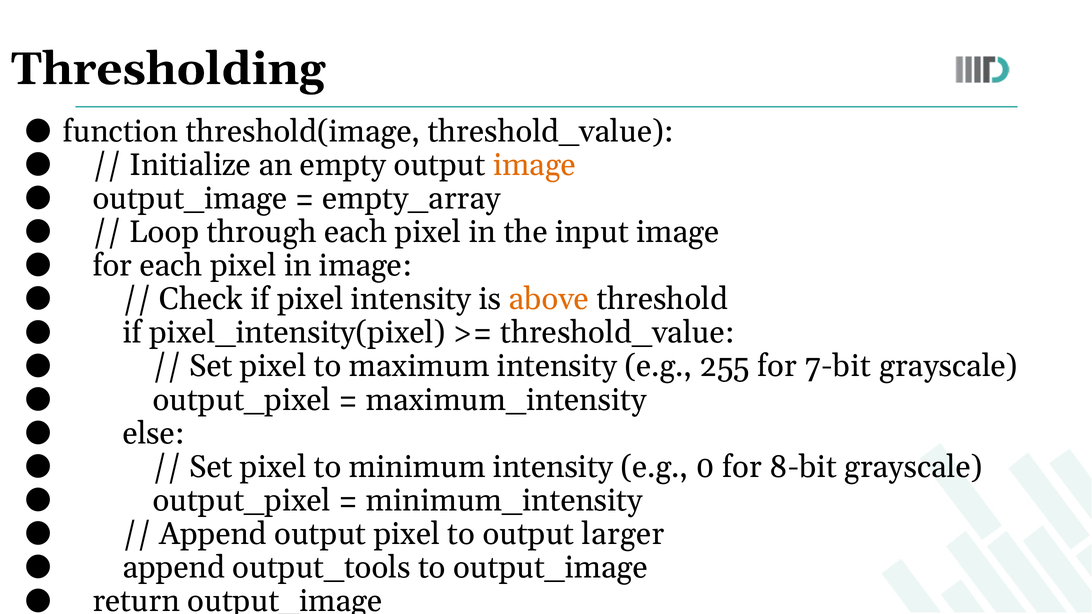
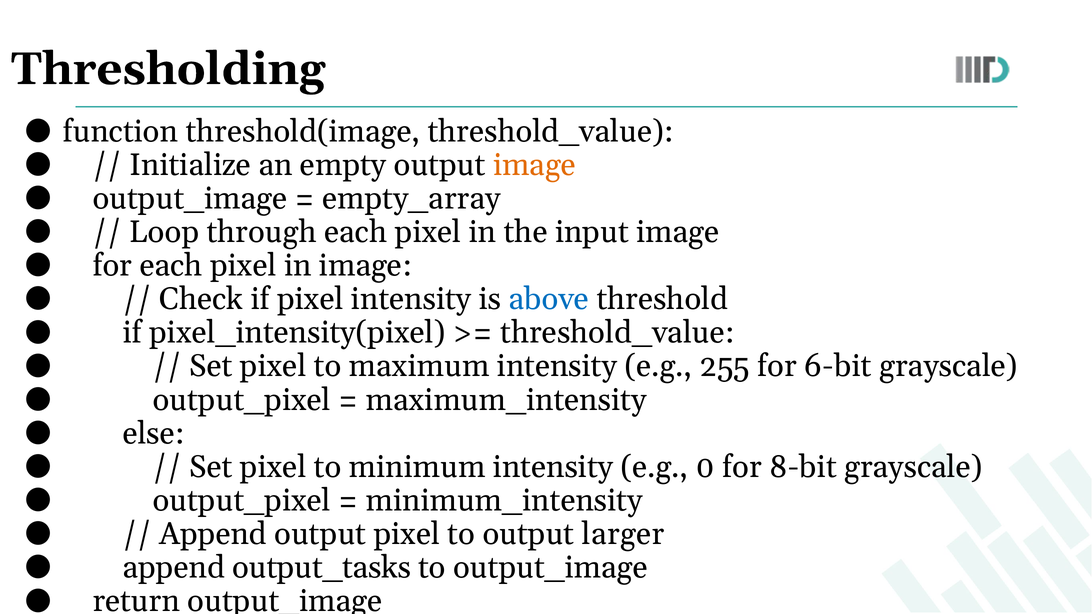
above colour: orange -> blue (549, 299)
7-bit: 7-bit -> 6-bit (838, 366)
output_tools: output_tools -> output_tasks (322, 568)
